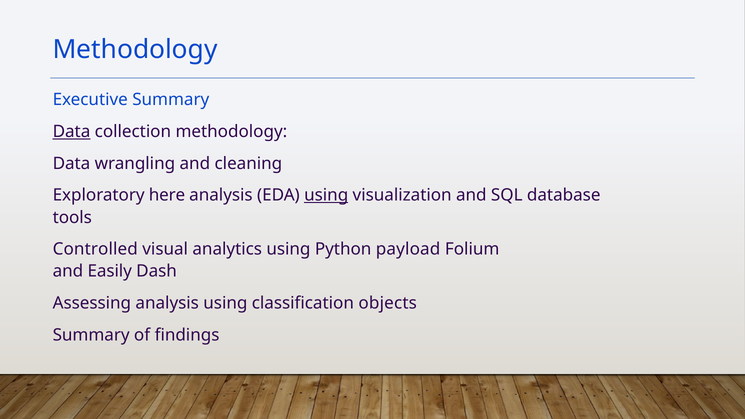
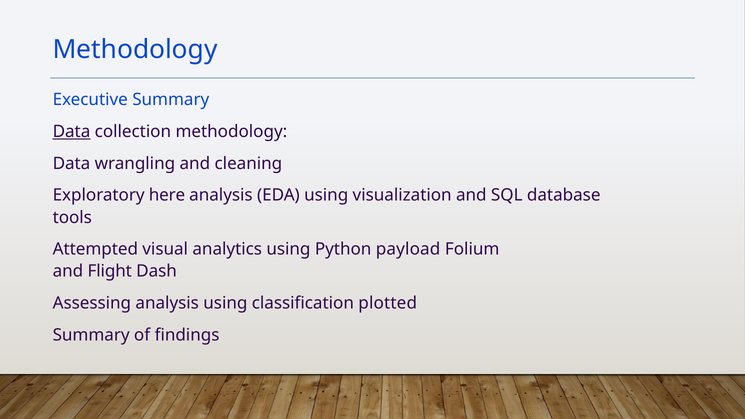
using underline: present -> none (326, 195)
Controlled: Controlled -> Attempted (95, 249)
Easily: Easily -> Flight (110, 271)
objects: objects -> plotted (388, 303)
